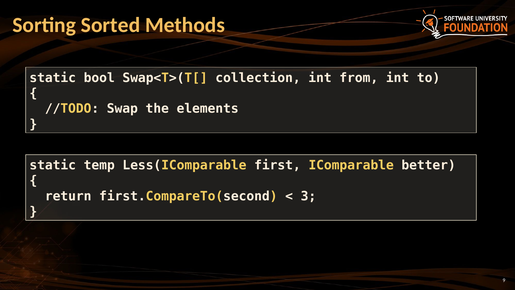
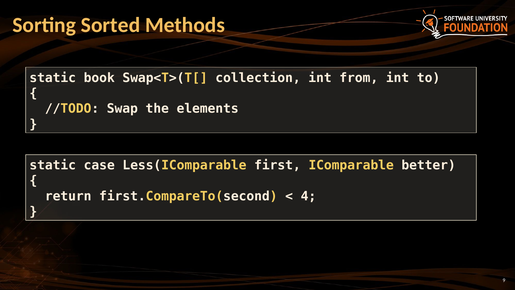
bool: bool -> book (99, 78)
temp: temp -> case (99, 165)
3: 3 -> 4 (308, 196)
